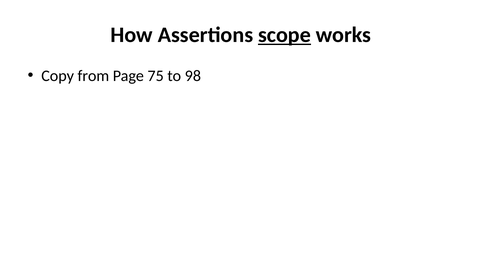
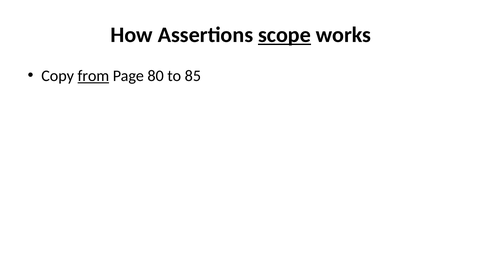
from underline: none -> present (93, 76)
75: 75 -> 80 (156, 76)
98: 98 -> 85 (193, 76)
